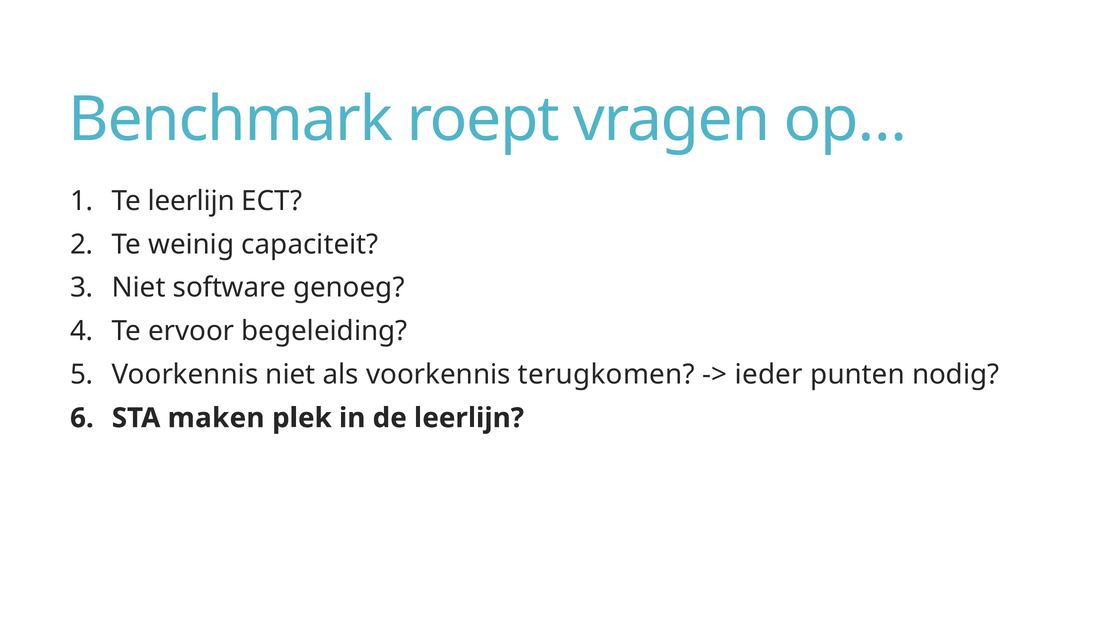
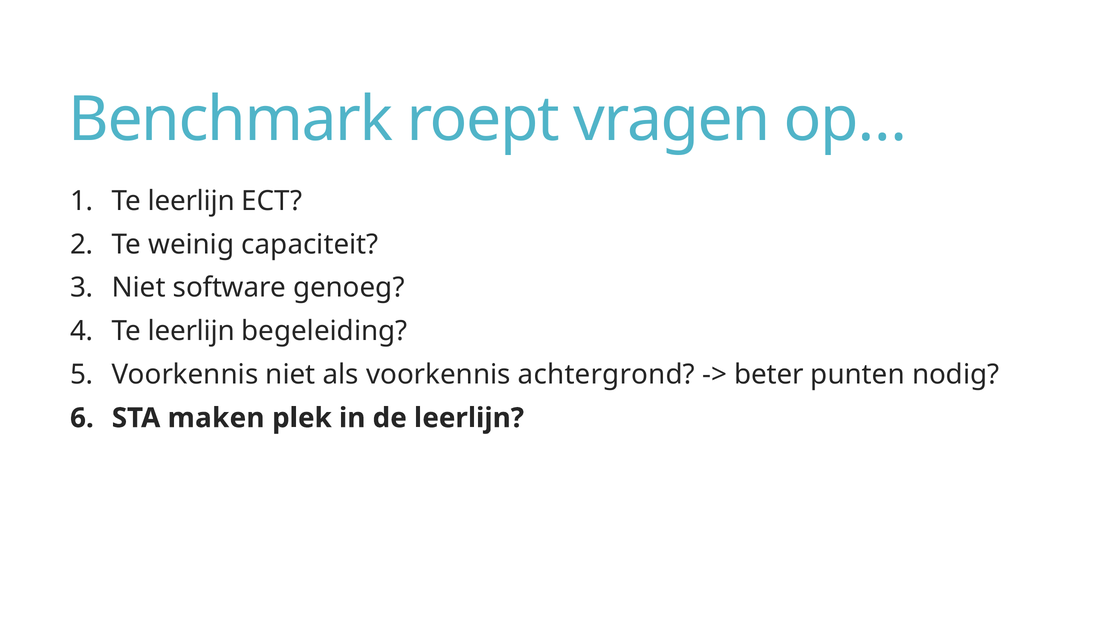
ervoor: ervoor -> leerlijn (191, 331)
terugkomen: terugkomen -> achtergrond (606, 375)
ieder: ieder -> beter (769, 375)
